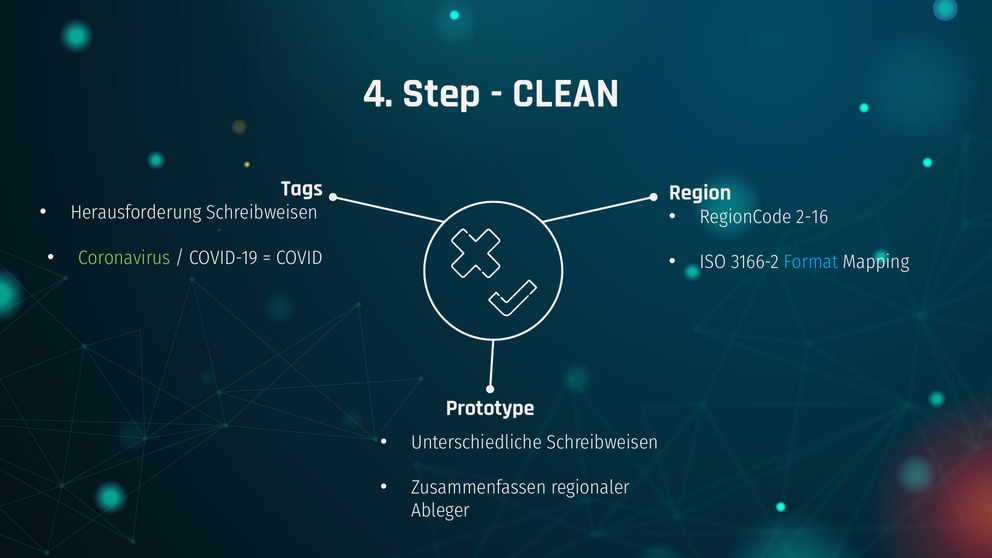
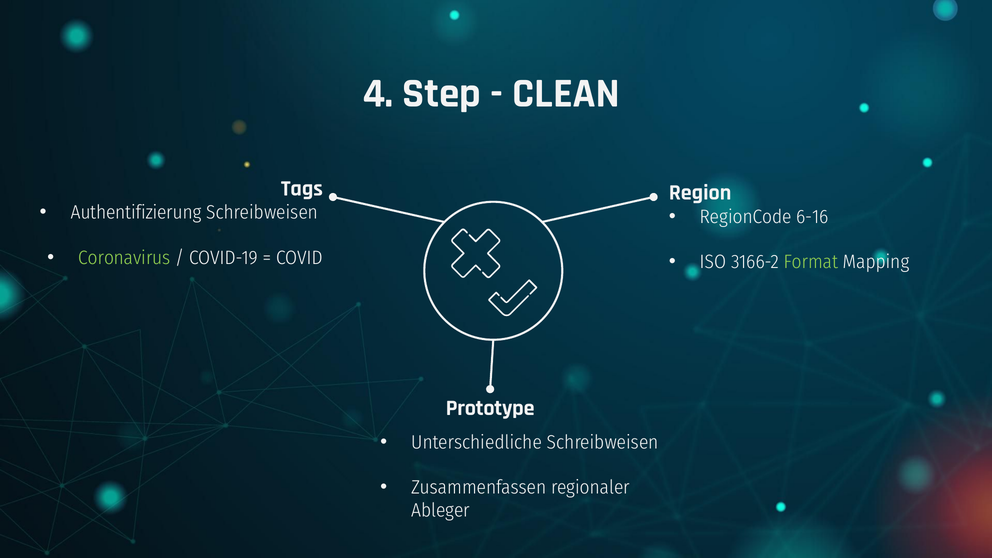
Herausforderung: Herausforderung -> Authentifizierung (136, 213)
2-16: 2-16 -> 6-16 (812, 217)
Format colour: light blue -> light green (811, 262)
